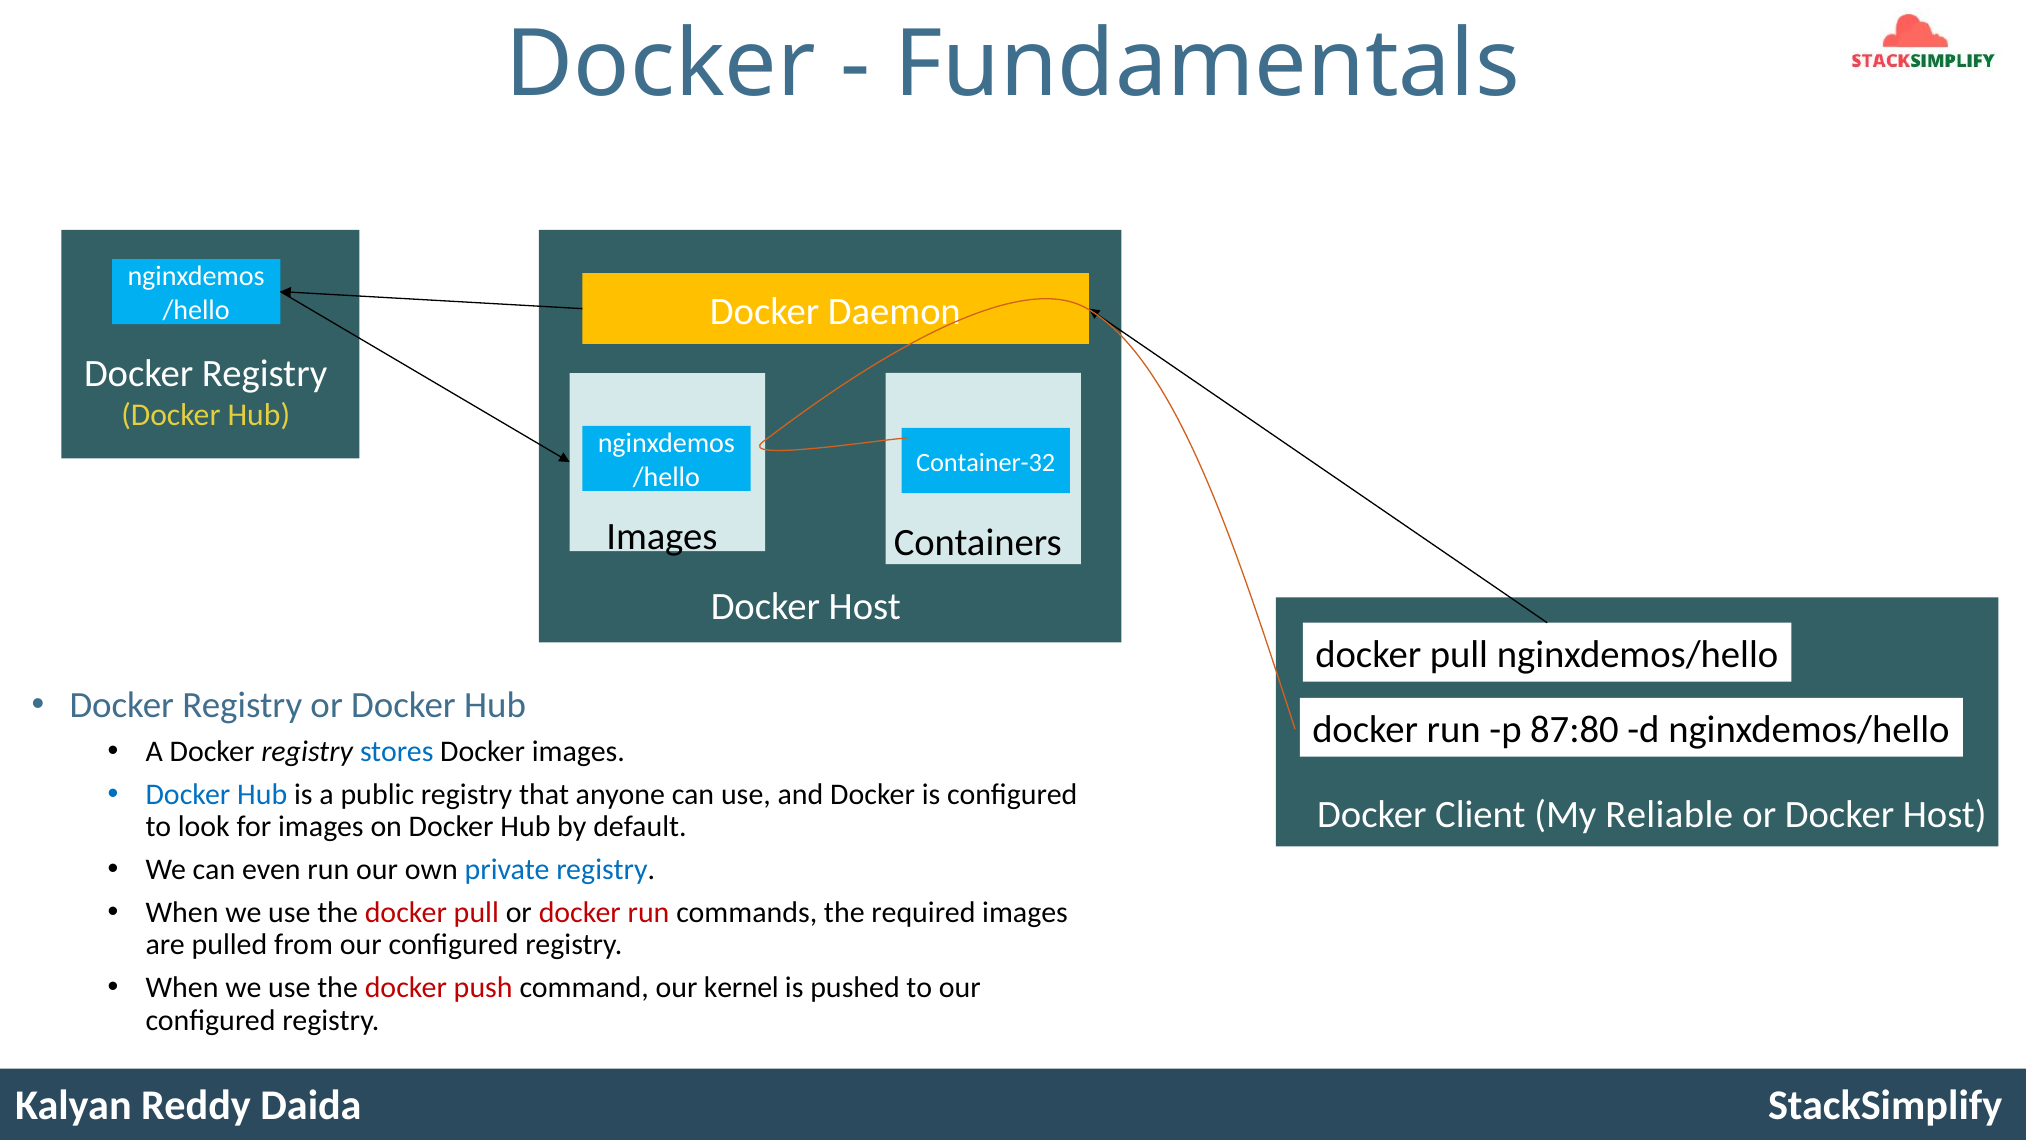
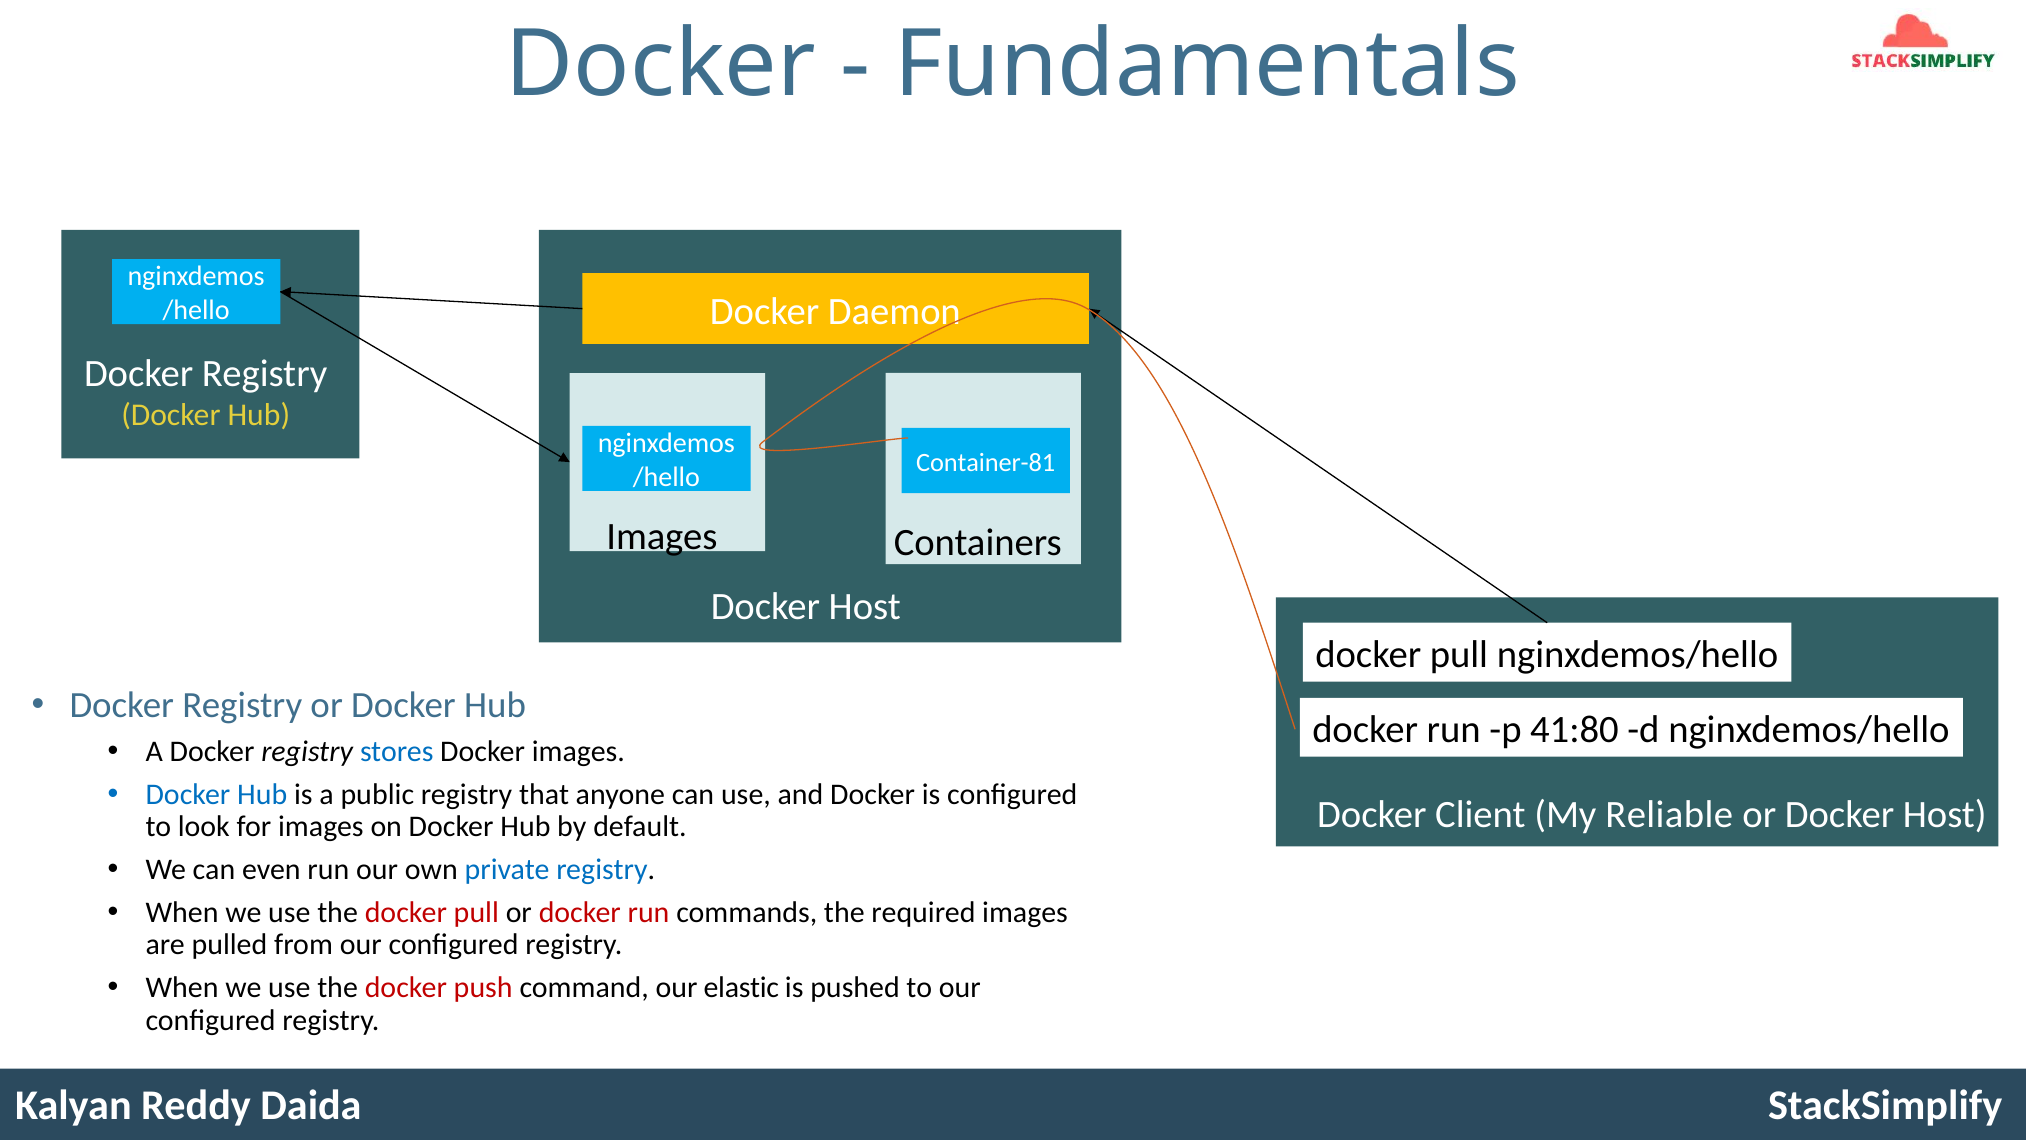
Container-32: Container-32 -> Container-81 (986, 462)
87:80: 87:80 -> 41:80 (1574, 730)
kernel: kernel -> elastic (741, 988)
